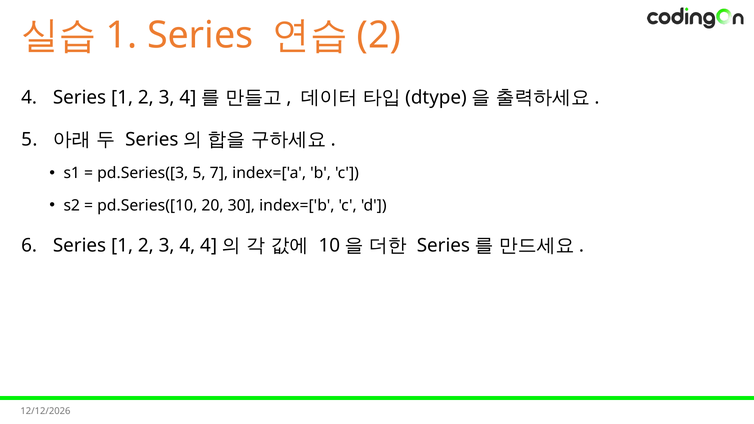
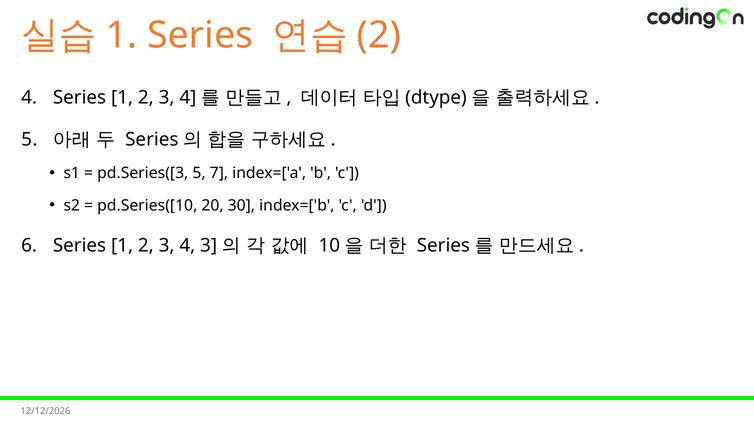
4 4: 4 -> 3 (209, 246)
